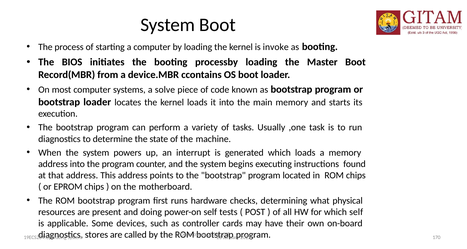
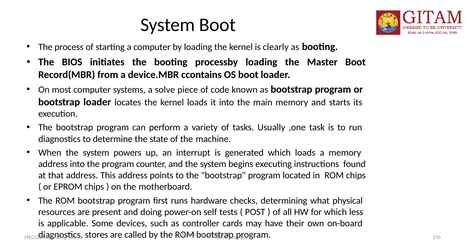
invoke: invoke -> clearly (276, 47)
which self: self -> less (356, 212)
